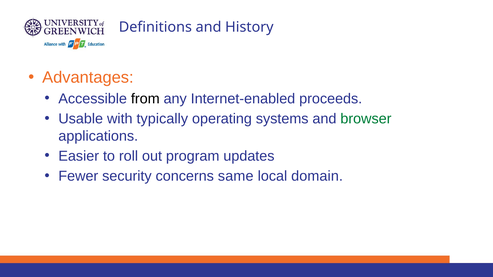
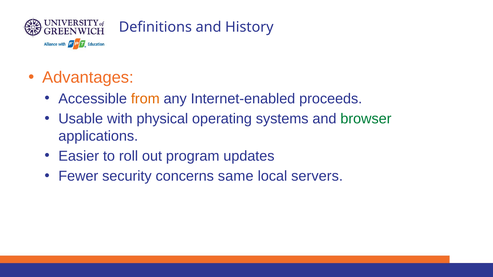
from colour: black -> orange (145, 99)
typically: typically -> physical (162, 119)
domain: domain -> servers (317, 176)
